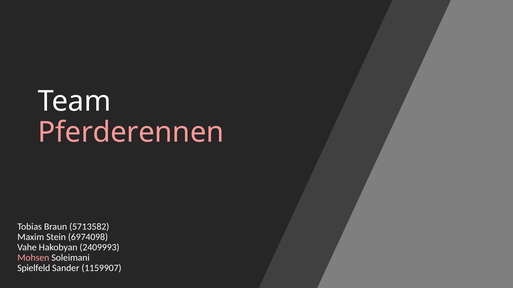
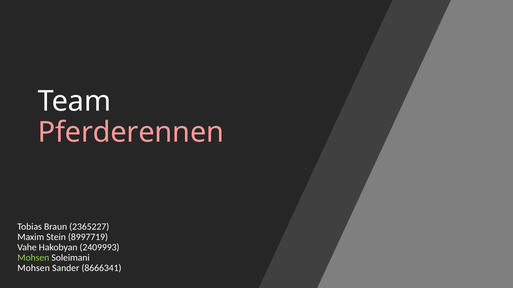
5713582: 5713582 -> 2365227 (89, 227)
6974098: 6974098 -> 8997719 (88, 237)
Mohsen colour: pink -> light green (33, 258)
Spielfeld: Spielfeld -> Mohsen (34, 269)
1159907: 1159907 -> 8666341 (102, 269)
